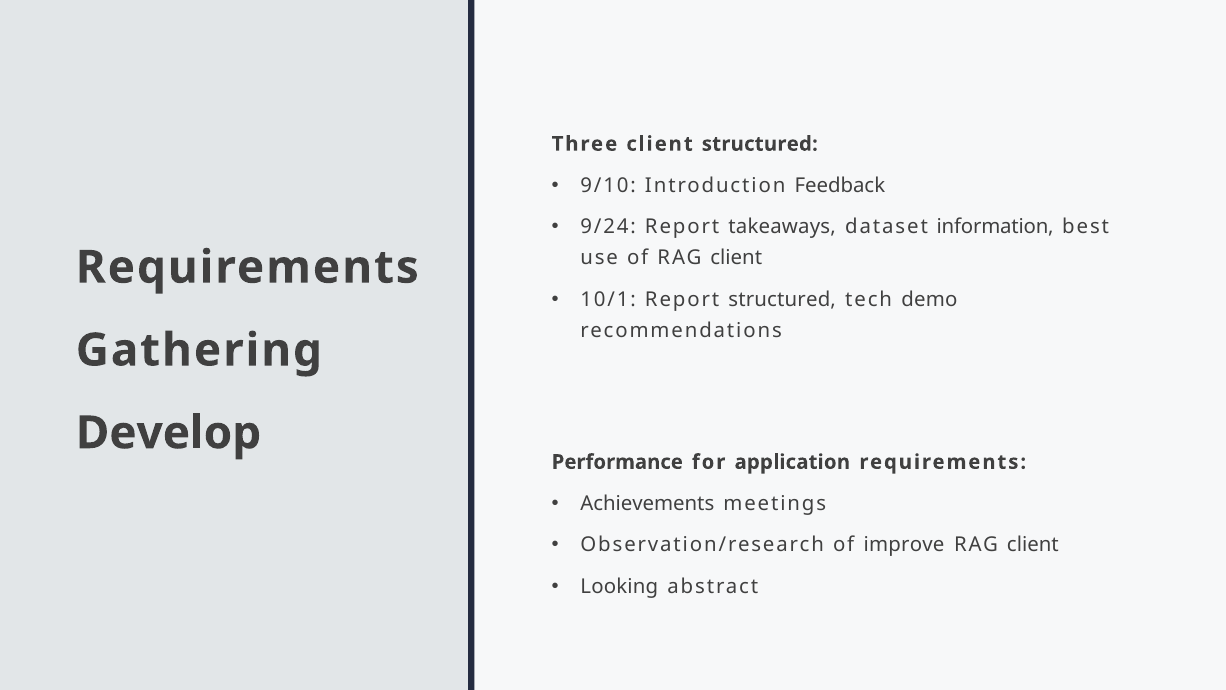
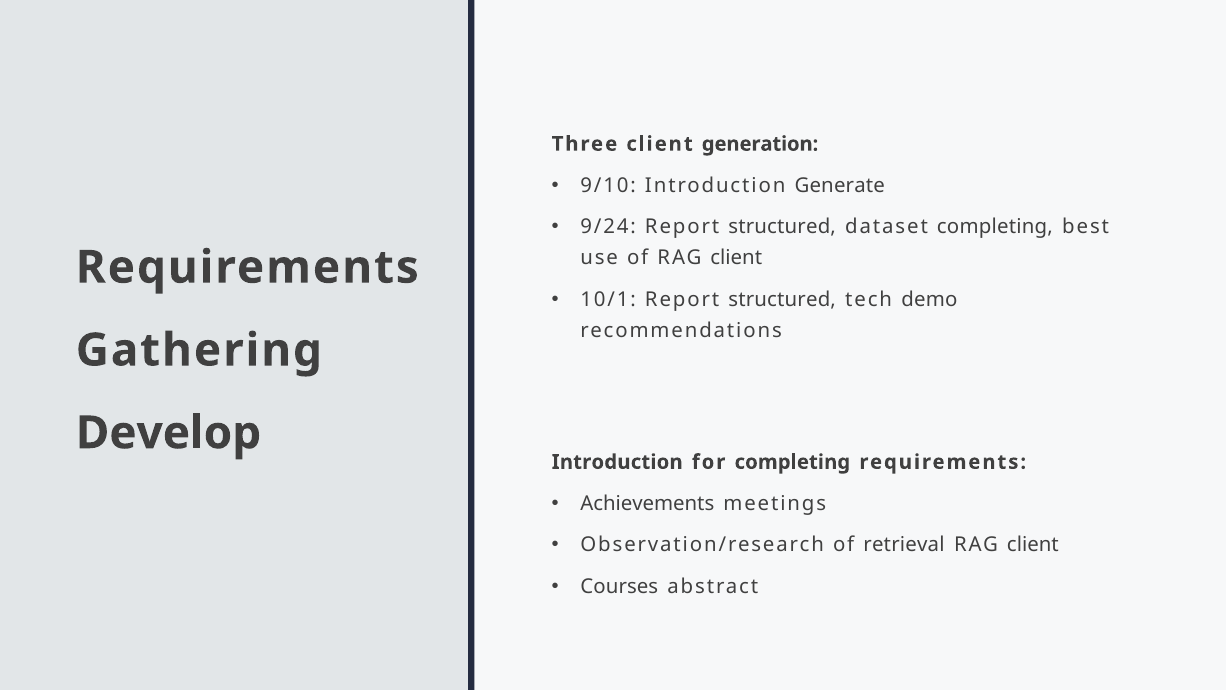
client structured: structured -> generation (760, 144)
Feedback: Feedback -> Generate (840, 185)
9/24 Report takeaways: takeaways -> structured (782, 227)
dataset information: information -> completing (995, 227)
Performance: Performance -> Introduction (617, 462)
for application: application -> completing (792, 462)
improve: improve -> retrieval (904, 545)
Looking: Looking -> Courses (619, 586)
